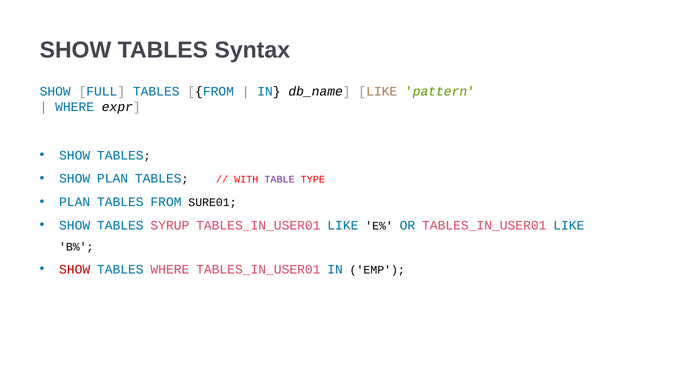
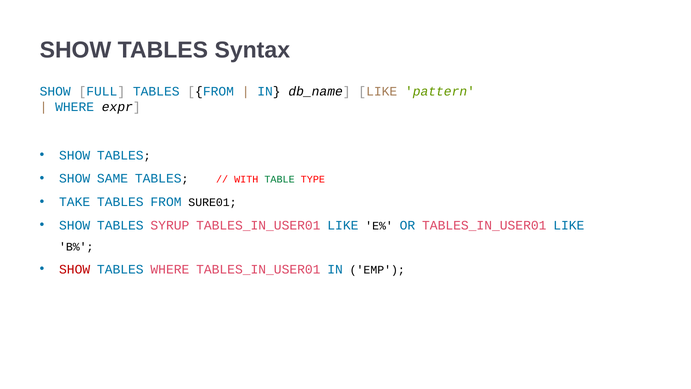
SHOW PLAN: PLAN -> SAME (113, 178)
TABLE colour: purple -> green (280, 179)
PLAN: PLAN -> TAKE (75, 202)
